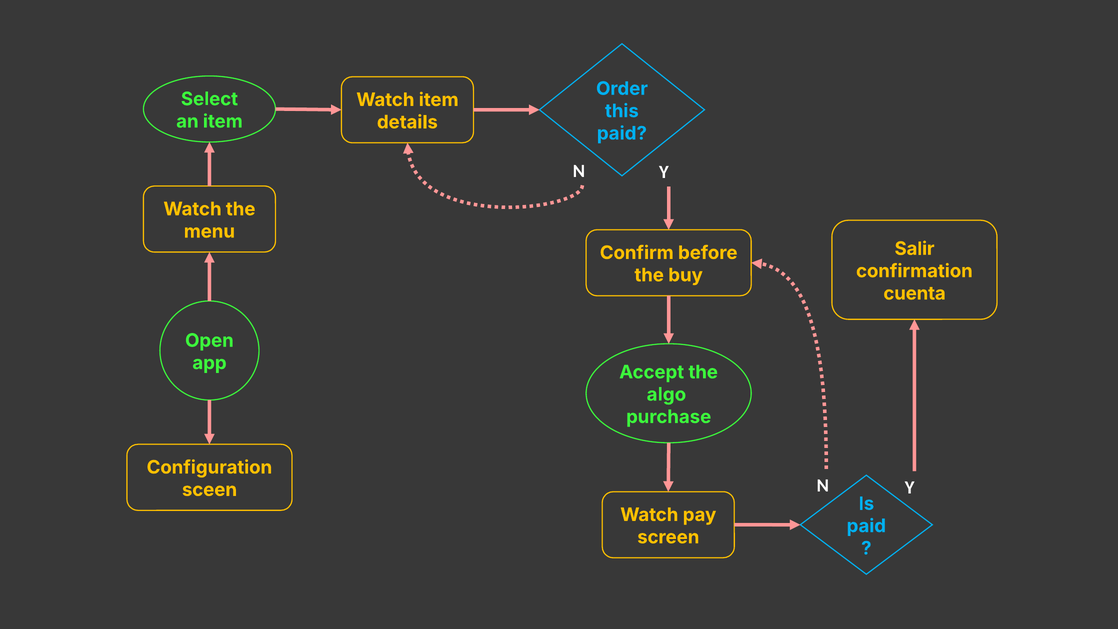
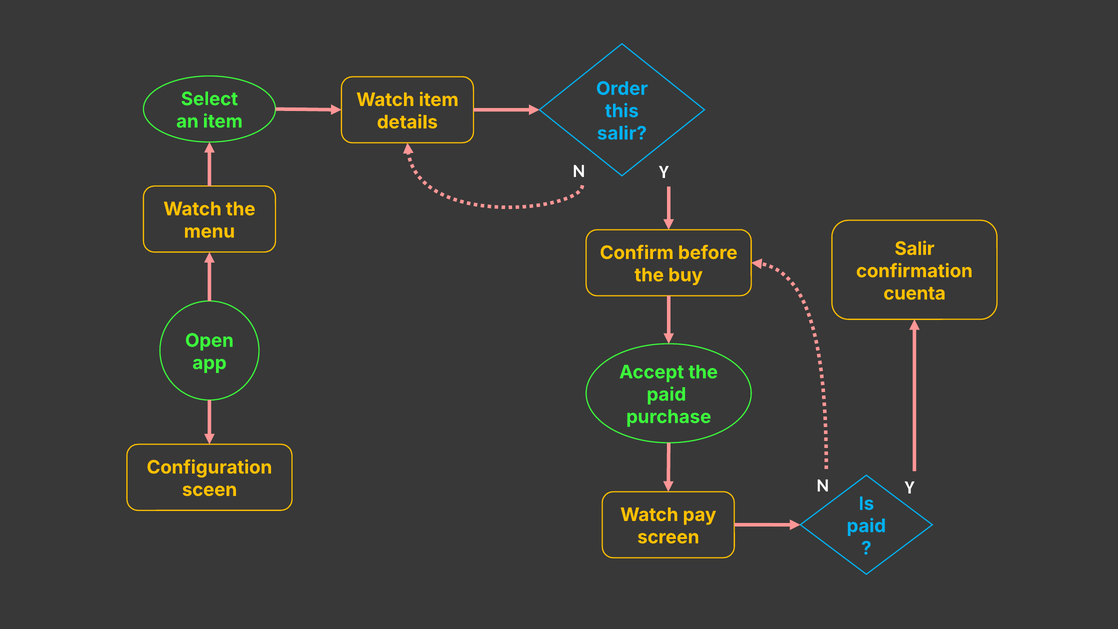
paid: paid -> salir (622, 133)
algo: algo -> paid (666, 394)
